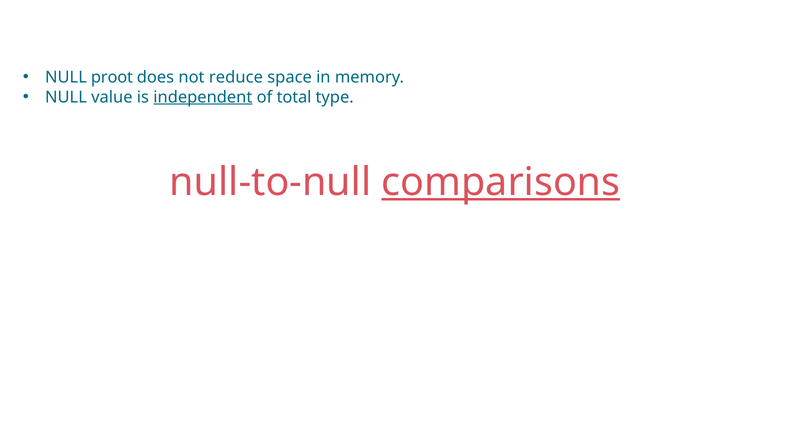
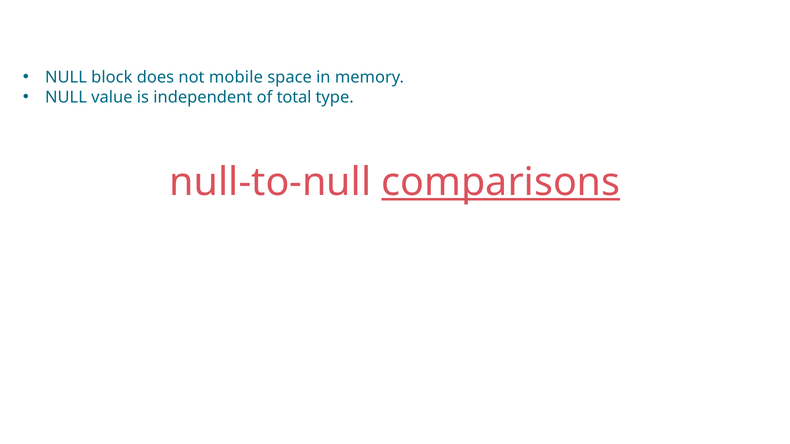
proot: proot -> block (112, 77)
reduce: reduce -> mobile (236, 77)
independent underline: present -> none (203, 97)
